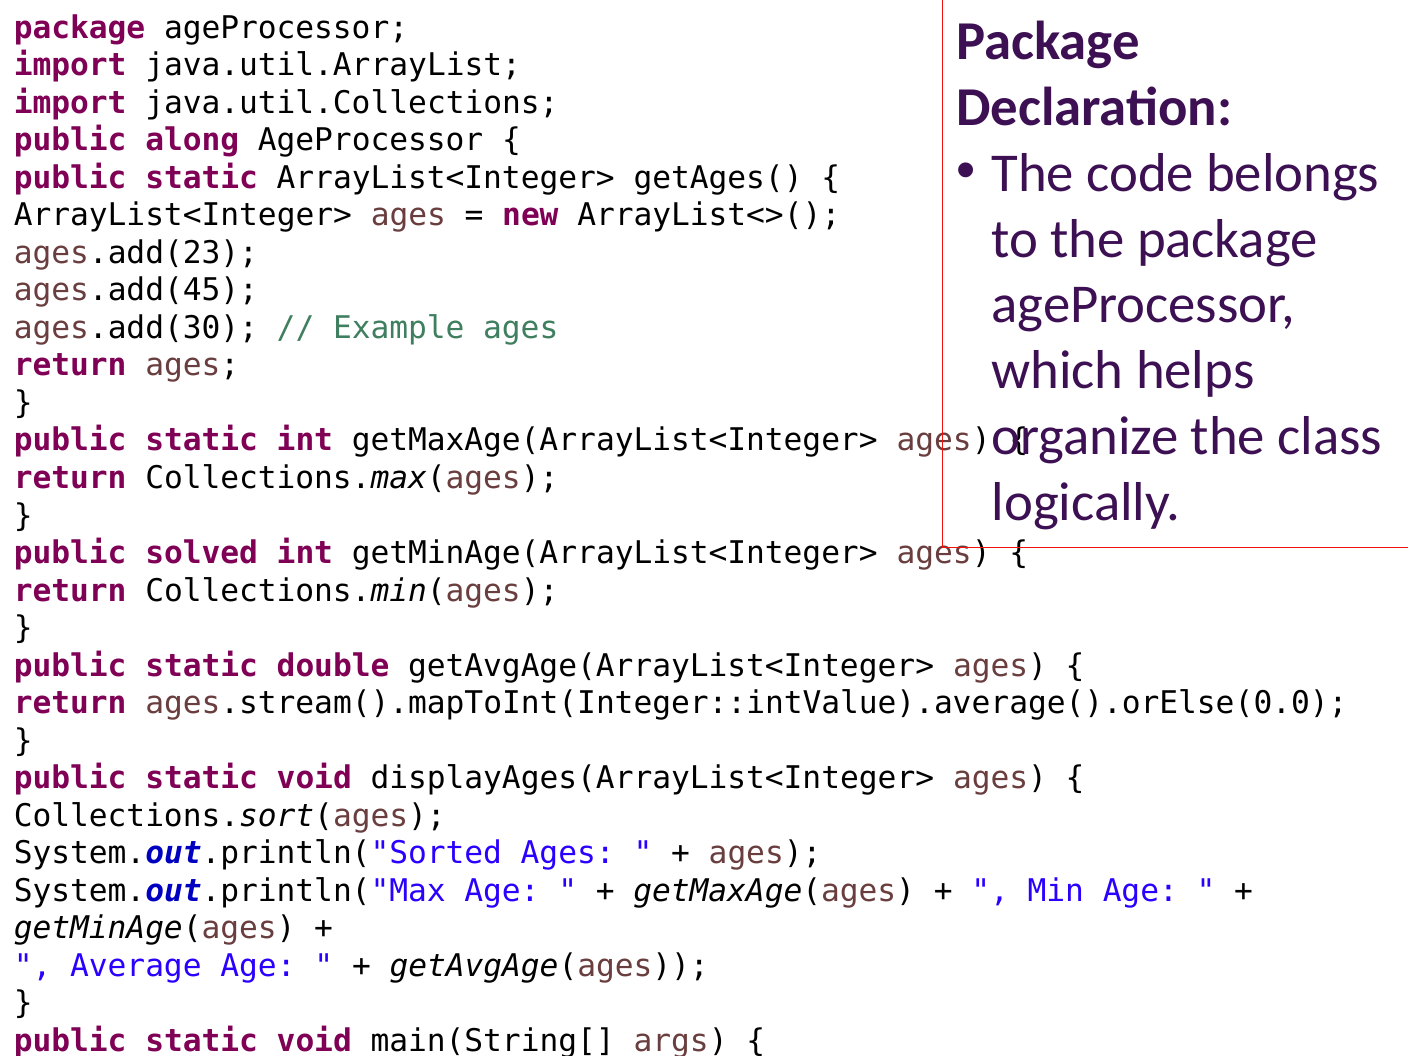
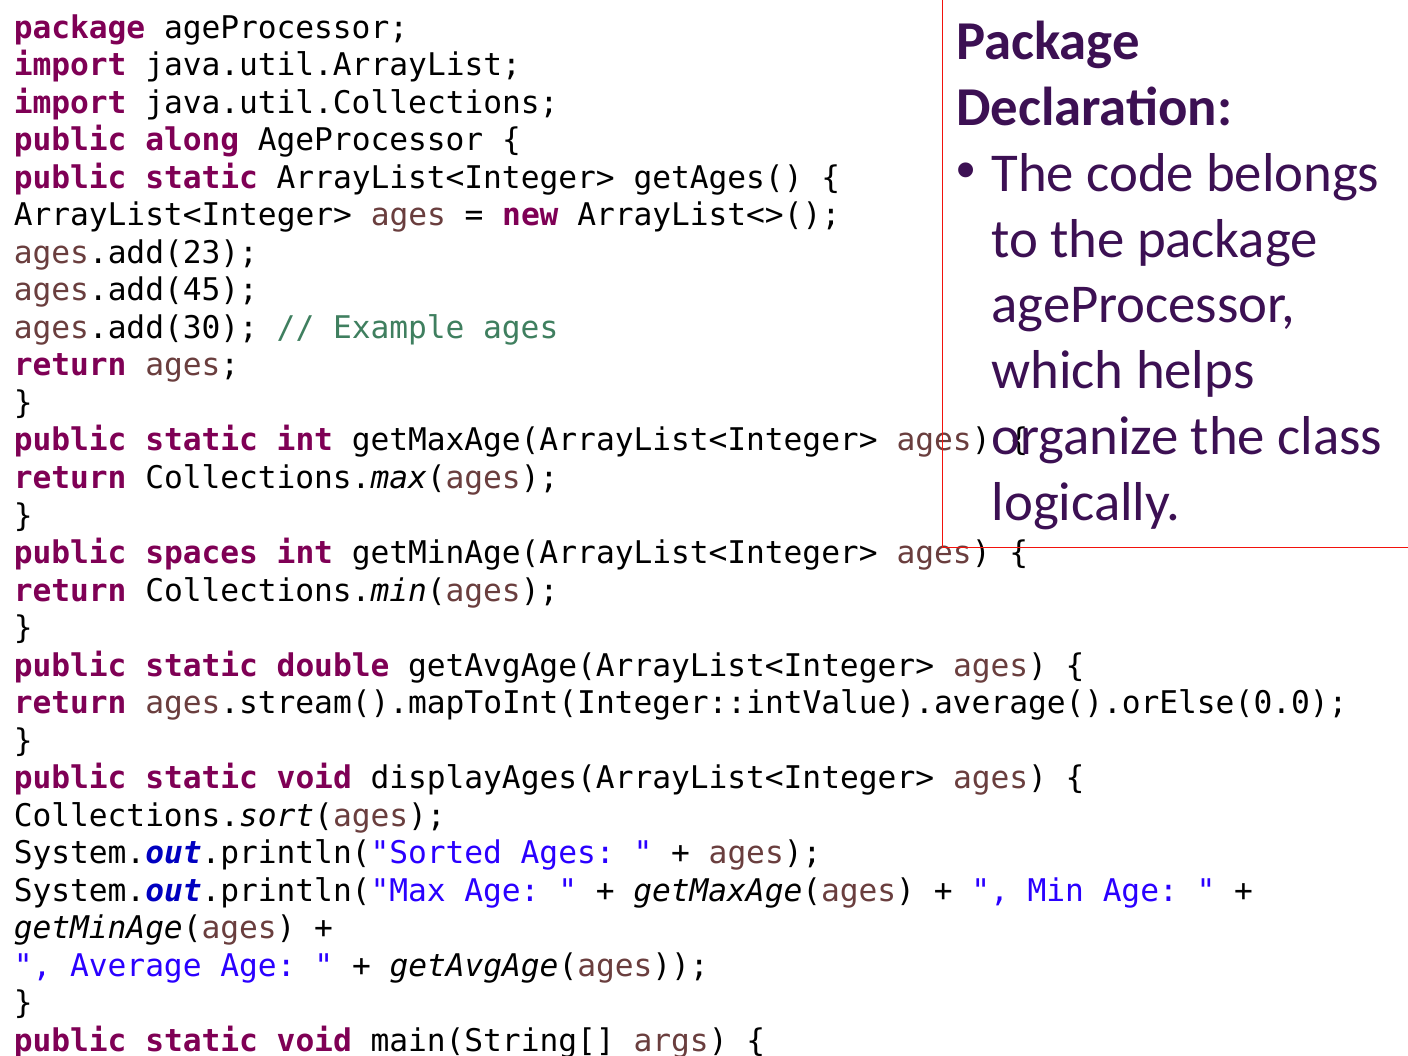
solved: solved -> spaces (202, 553)
